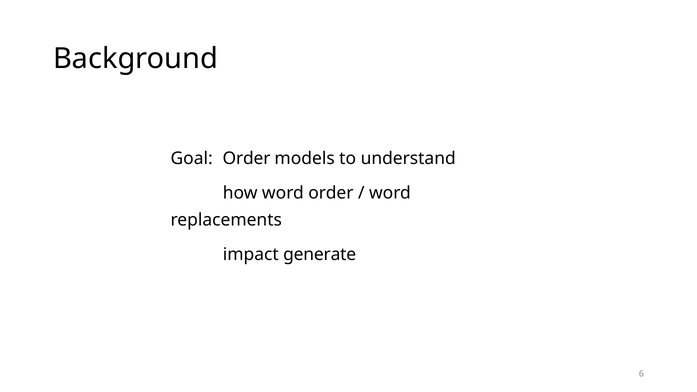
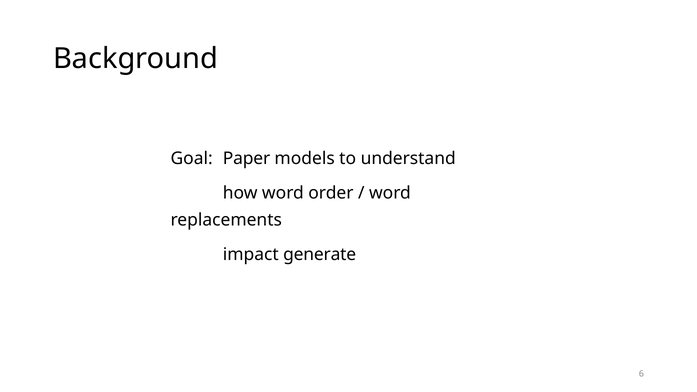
Goal Order: Order -> Paper (247, 158)
